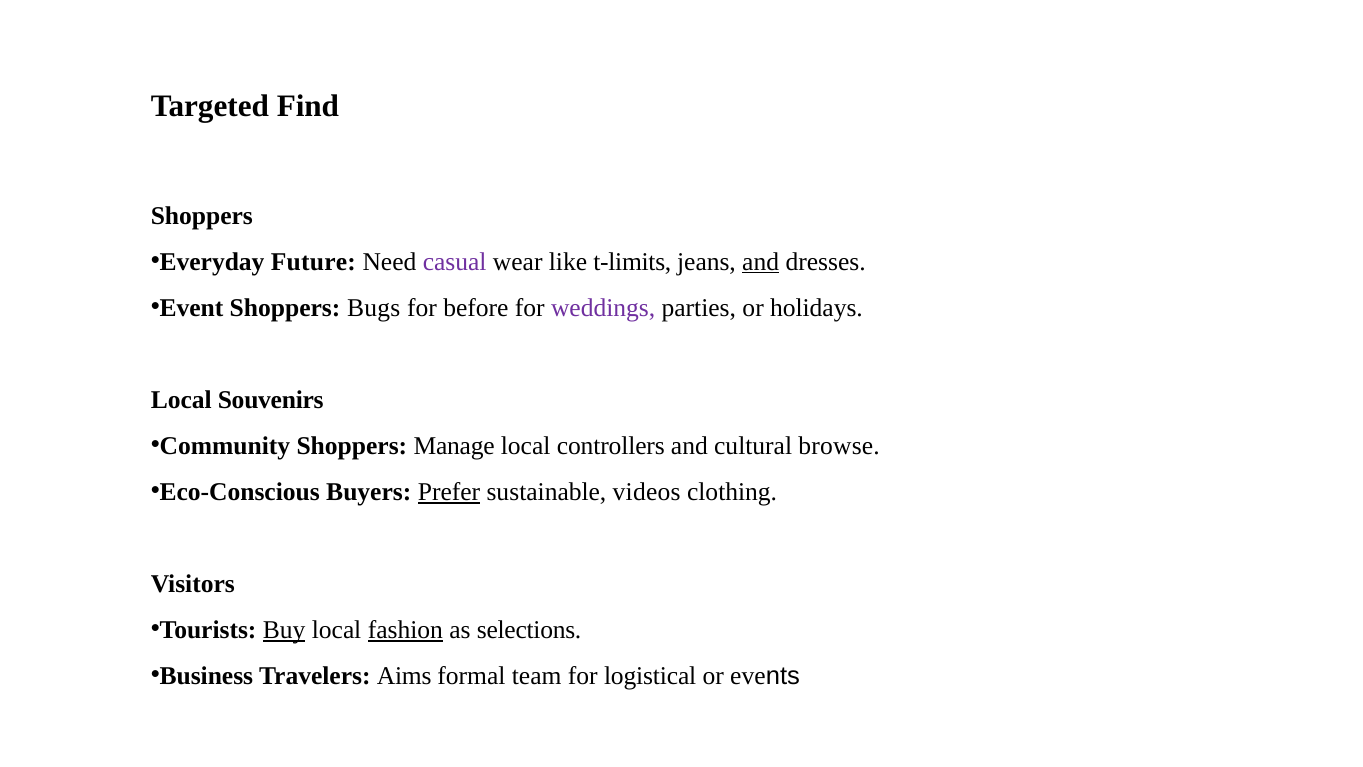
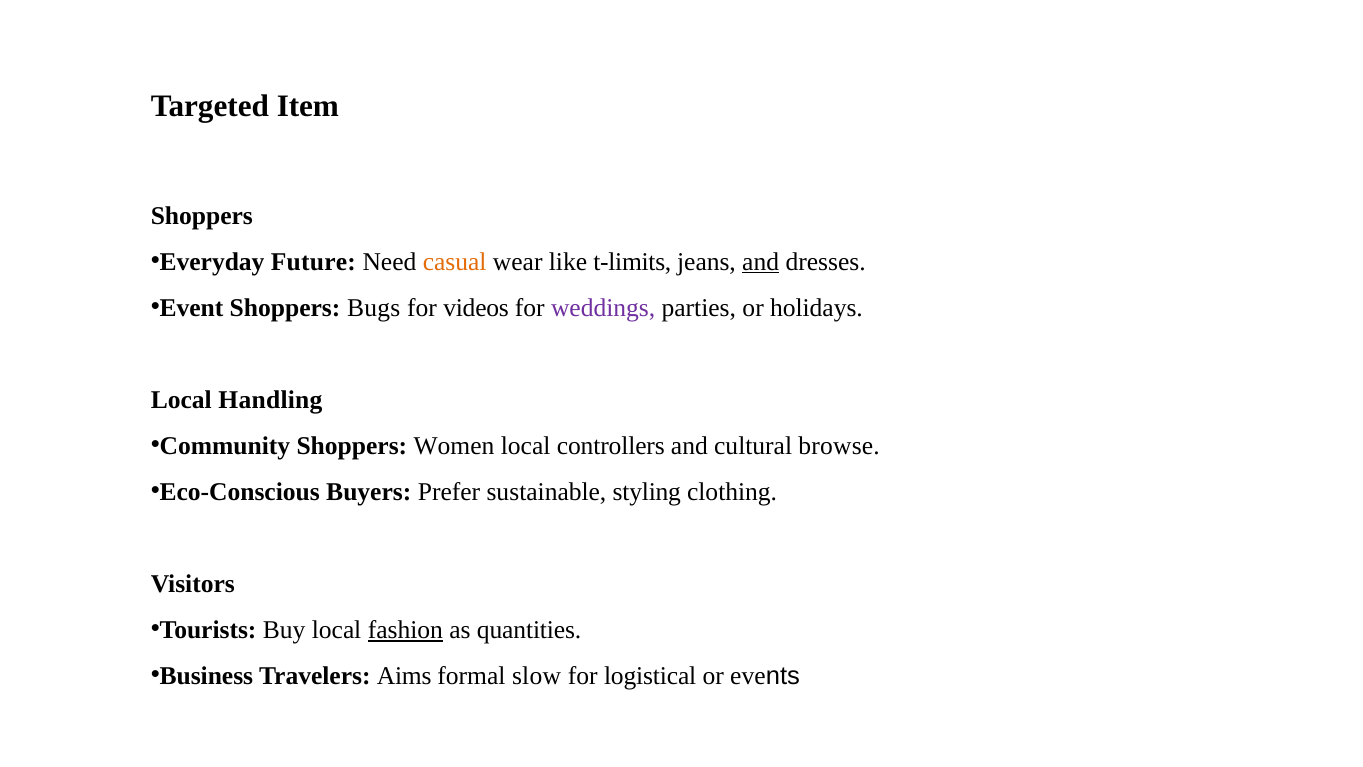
Find: Find -> Item (308, 106)
casual colour: purple -> orange (455, 262)
before: before -> videos (476, 308)
Souvenirs: Souvenirs -> Handling (270, 400)
Manage: Manage -> Women (454, 446)
Prefer underline: present -> none (449, 492)
videos: videos -> styling (647, 492)
Buy underline: present -> none (284, 630)
selections: selections -> quantities (529, 630)
team: team -> slow (537, 676)
